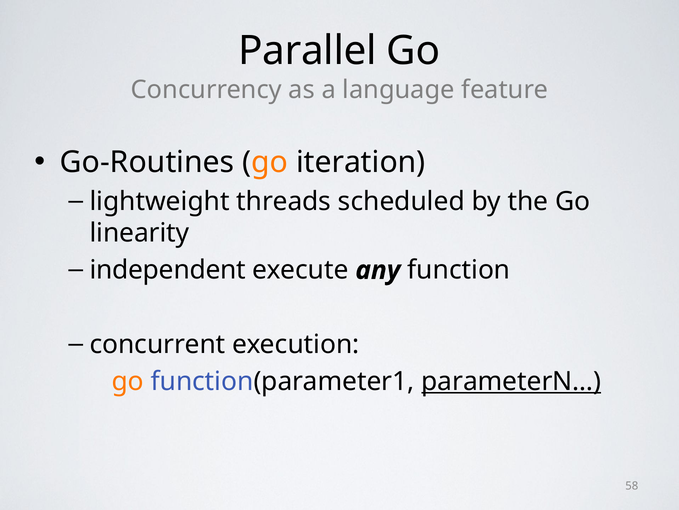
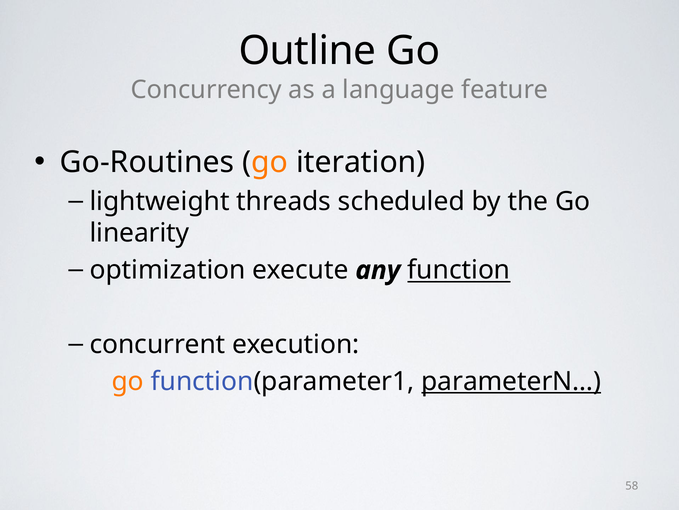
Parallel: Parallel -> Outline (307, 51)
independent: independent -> optimization (168, 270)
function underline: none -> present (459, 270)
